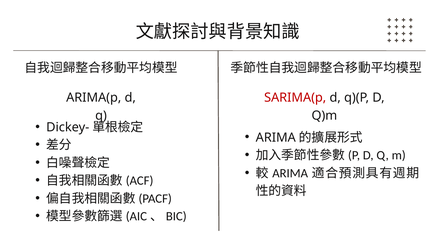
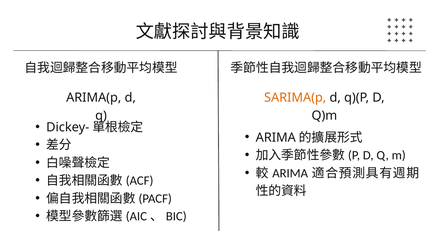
SARIMA(p colour: red -> orange (295, 98)
